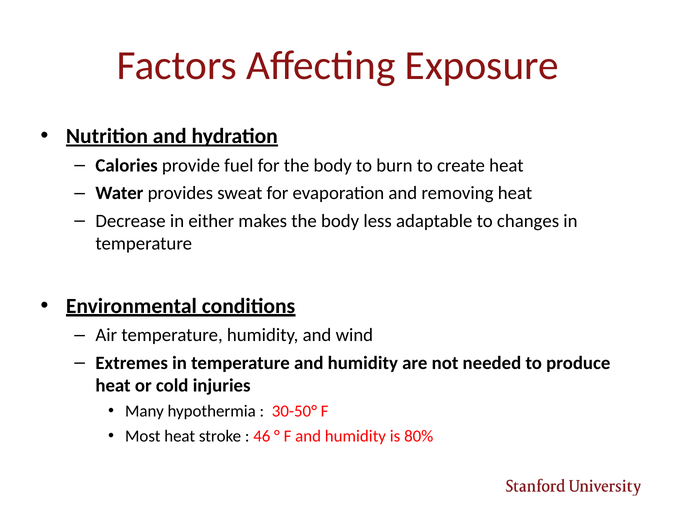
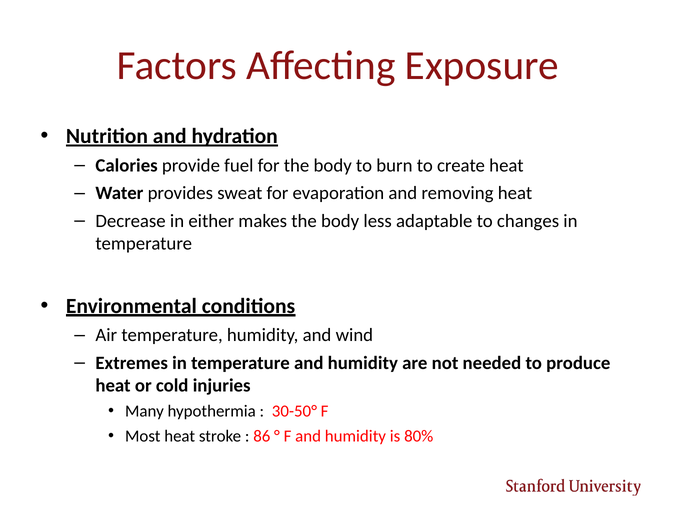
46: 46 -> 86 (262, 436)
